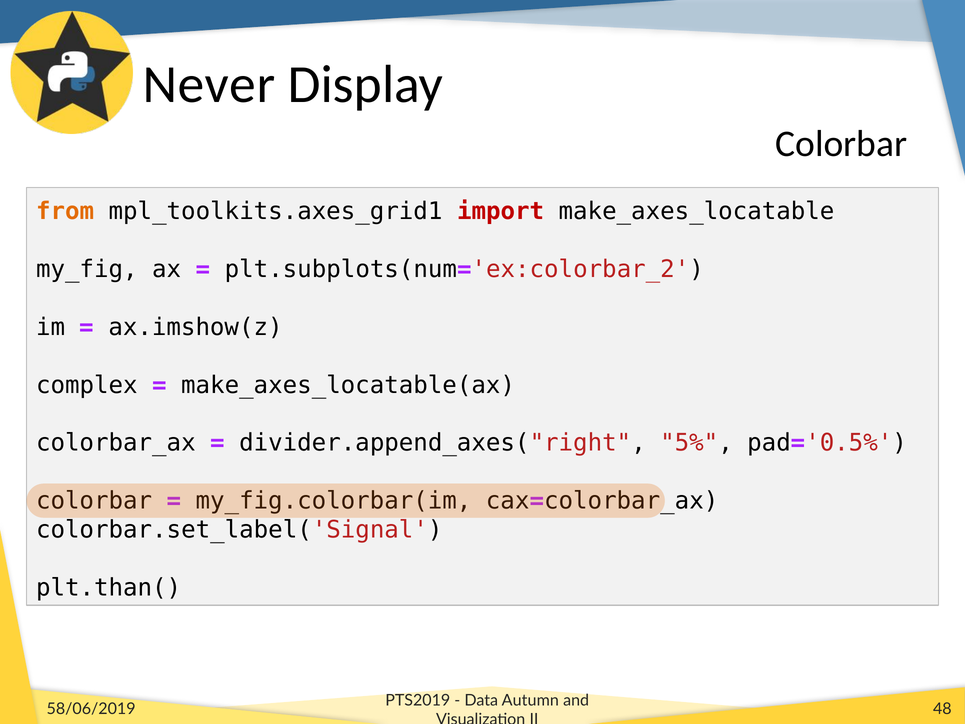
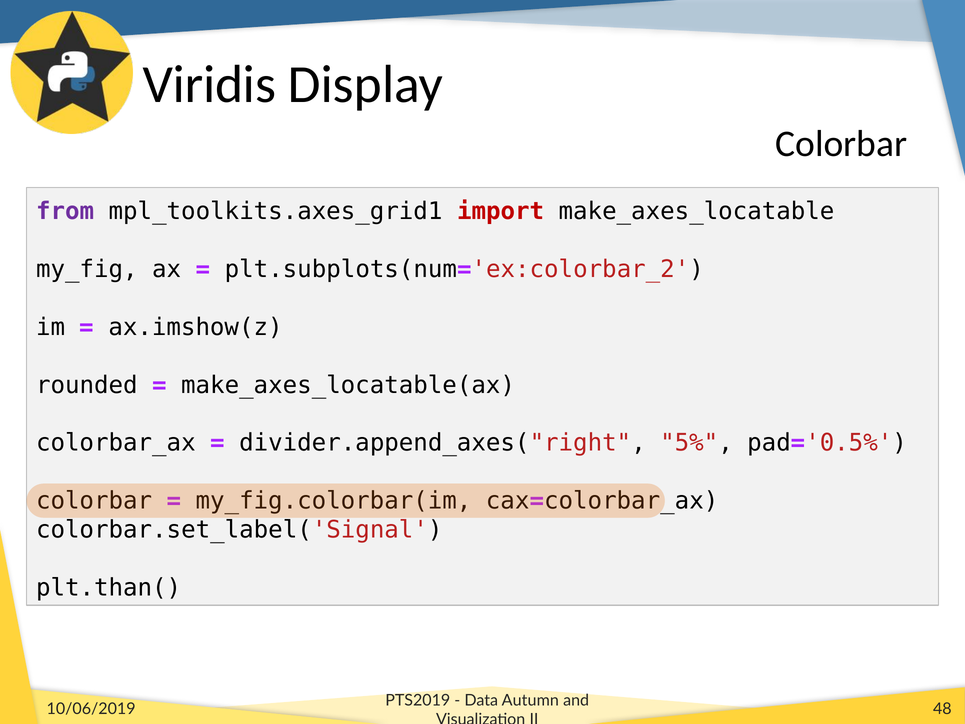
Never: Never -> Viridis (209, 84)
from colour: orange -> purple (65, 211)
complex: complex -> rounded (87, 385)
58/06/2019: 58/06/2019 -> 10/06/2019 (91, 709)
